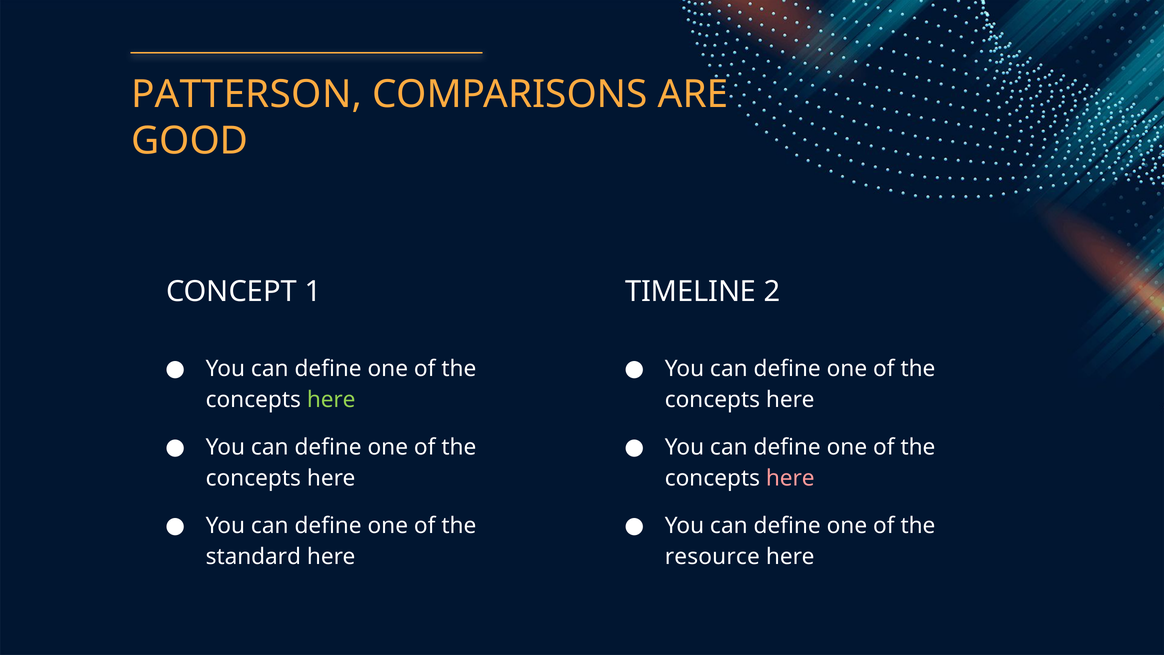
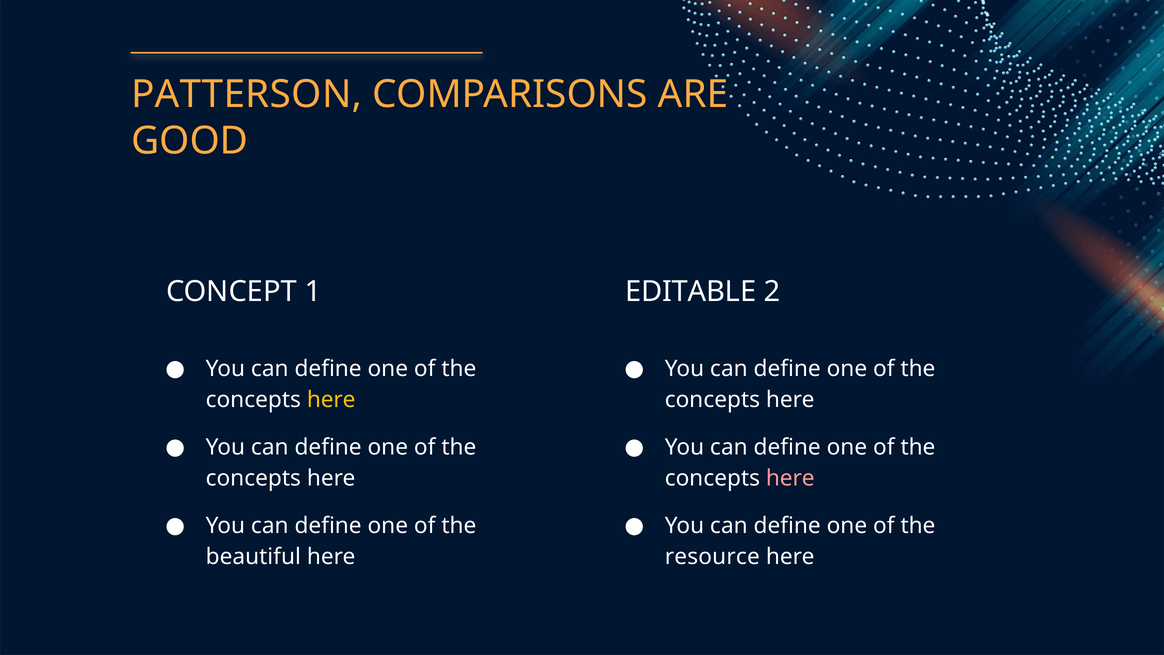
TIMELINE: TIMELINE -> EDITABLE (691, 292)
here colour: light green -> yellow (331, 400)
standard: standard -> beautiful (253, 557)
